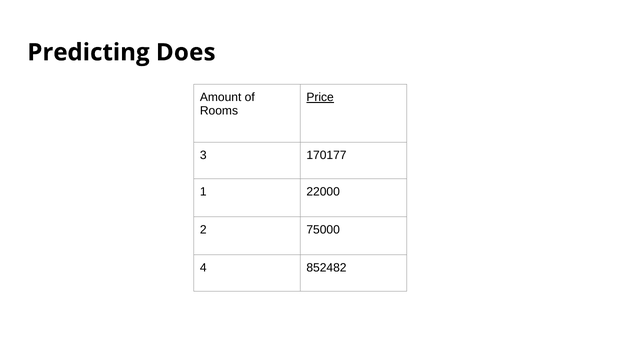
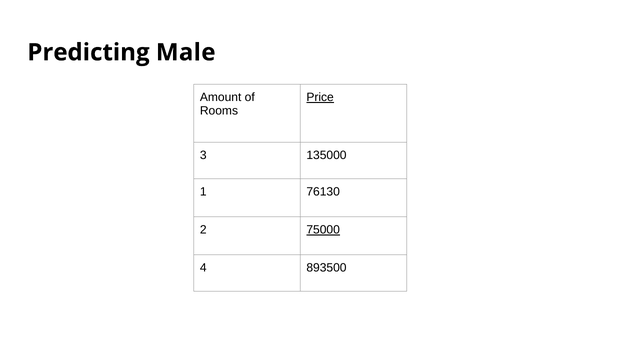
Does: Does -> Male (186, 52)
170177: 170177 -> 135000 (326, 155)
22000: 22000 -> 76130 (323, 192)
75000 underline: none -> present (323, 230)
852482: 852482 -> 893500 (326, 268)
